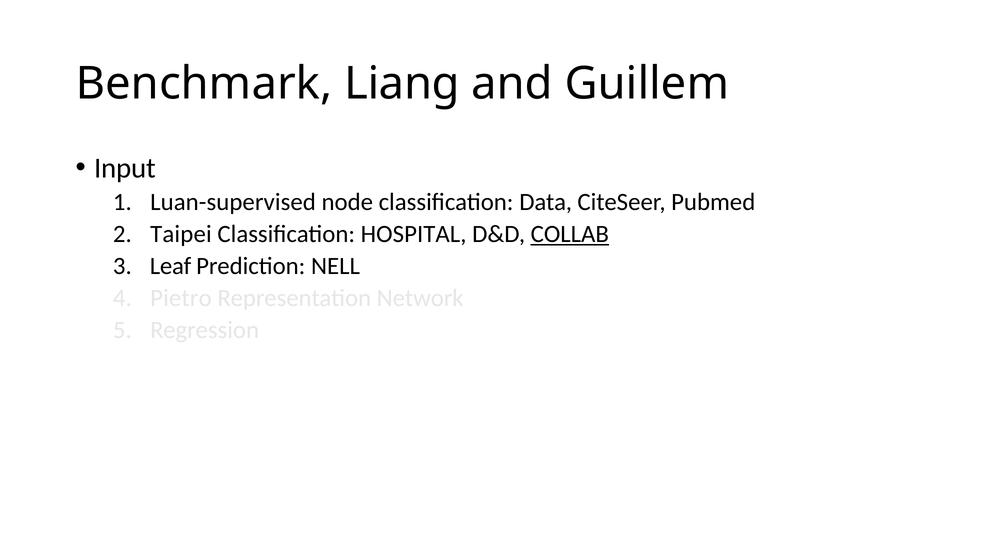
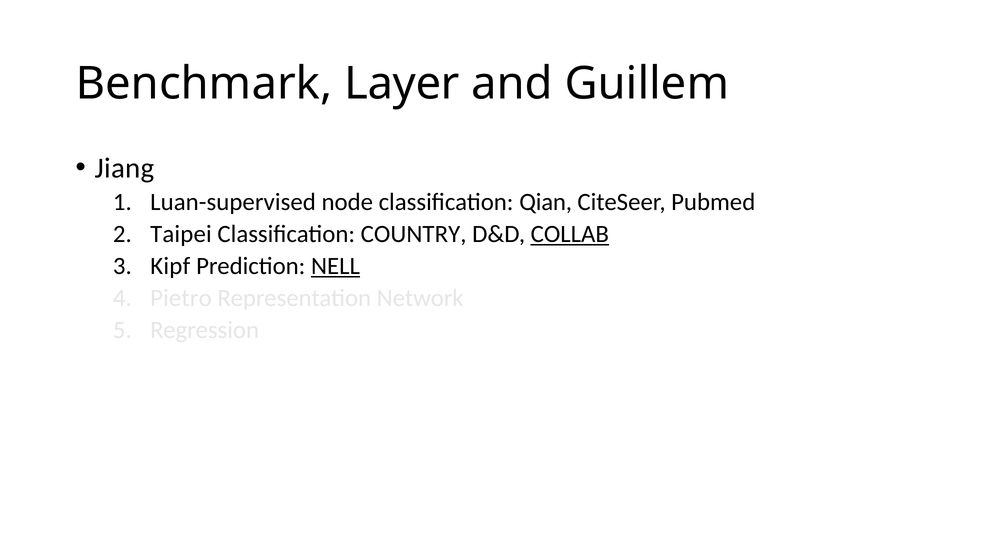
Liang: Liang -> Layer (402, 83)
Input: Input -> Jiang (125, 168)
Data: Data -> Qian (546, 202)
HOSPITAL: HOSPITAL -> COUNTRY (414, 234)
Leaf: Leaf -> Kipf (170, 266)
NELL underline: none -> present (336, 266)
